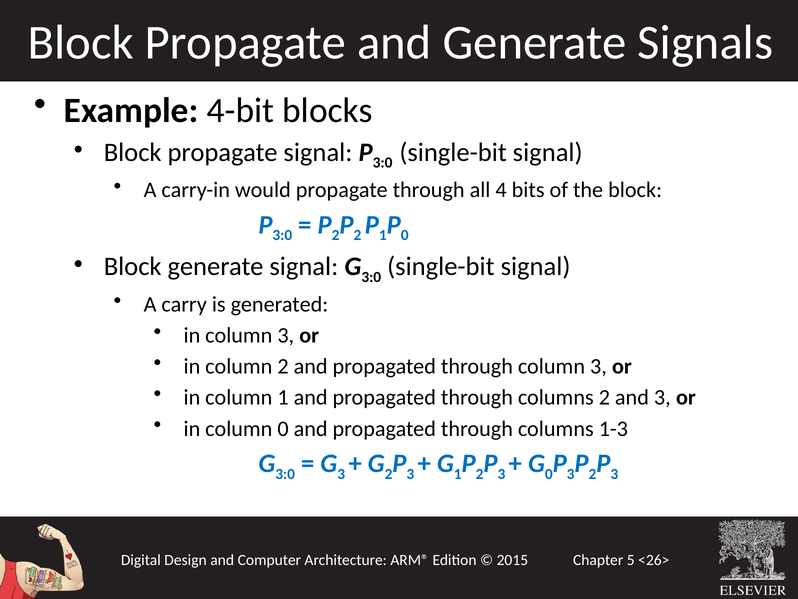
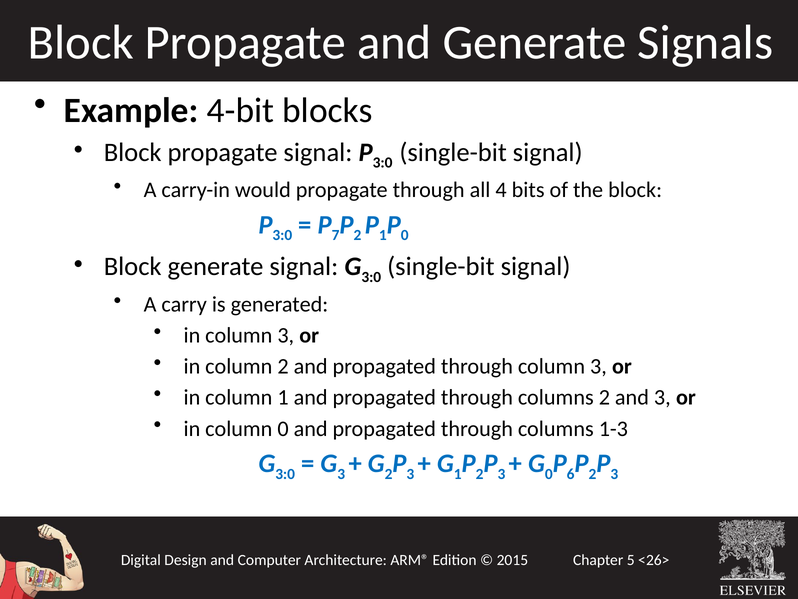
2: 2 -> 7 (336, 235)
3: 3 -> 6 (571, 474)
